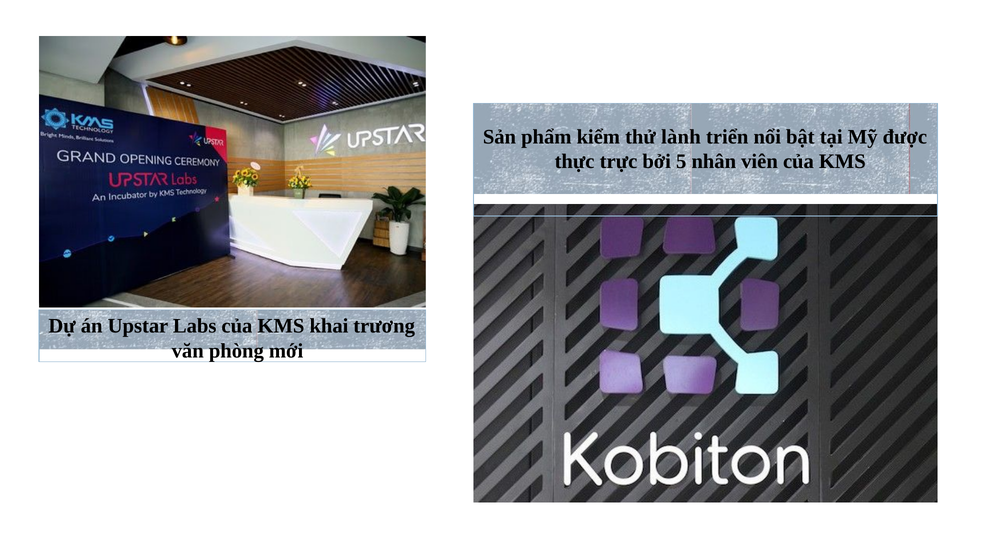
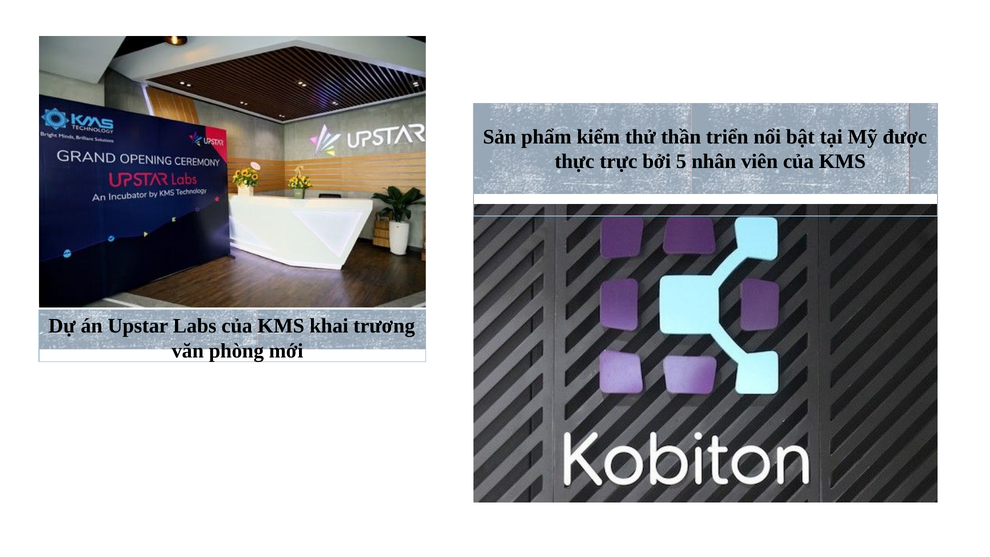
lành: lành -> thần (681, 137)
